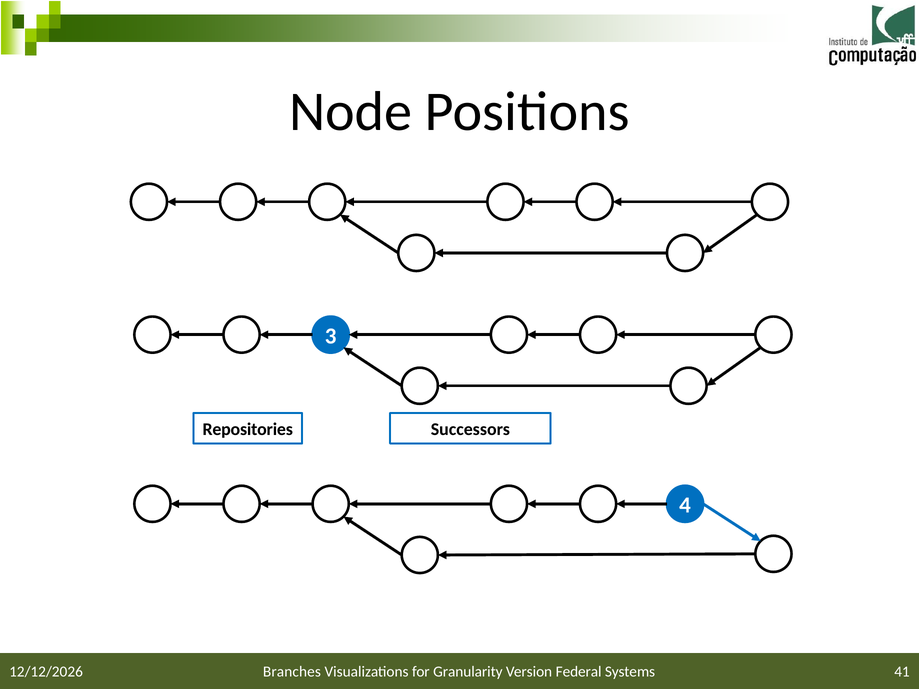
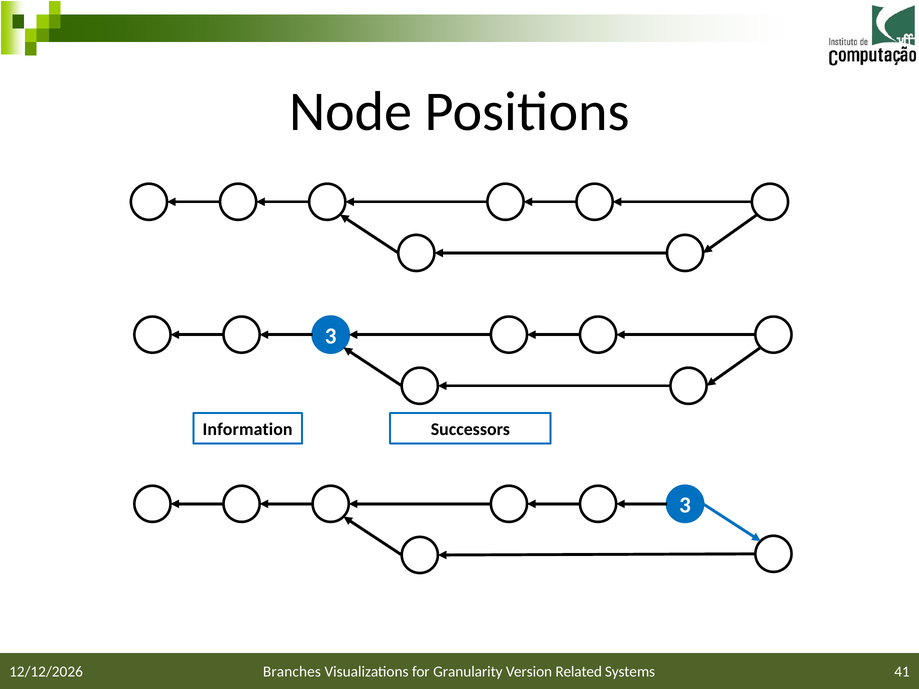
Repositories: Repositories -> Information (248, 430)
6 4: 4 -> 3 (685, 506)
Federal: Federal -> Related (579, 672)
